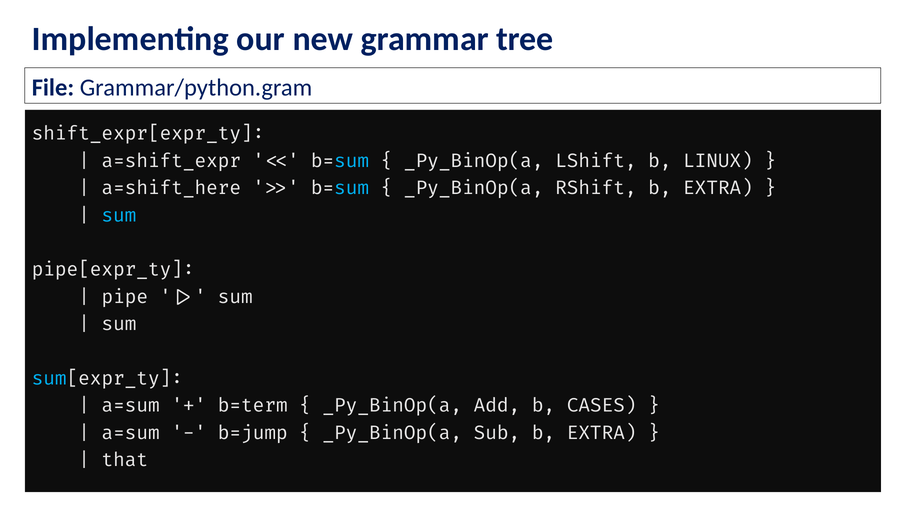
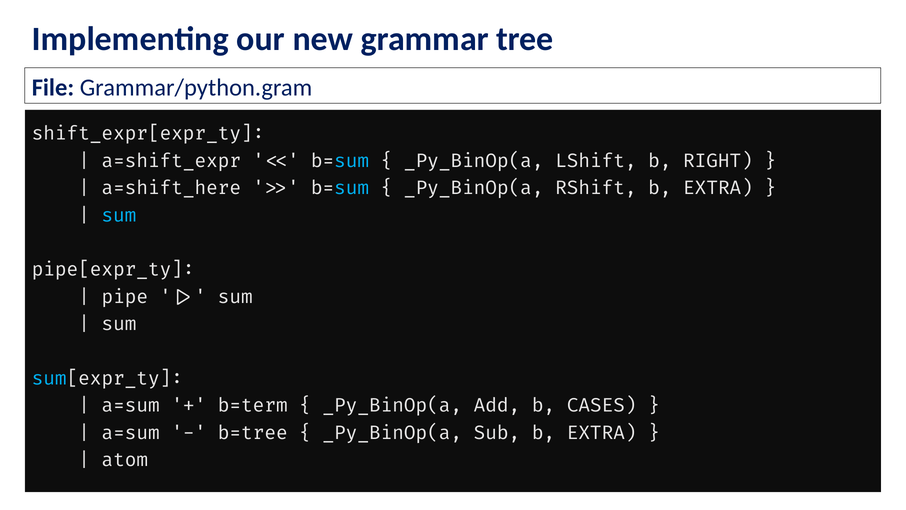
LINUX: LINUX -> RIGHT (718, 161)
b=jump: b=jump -> b=tree (253, 433)
that: that -> atom (125, 460)
